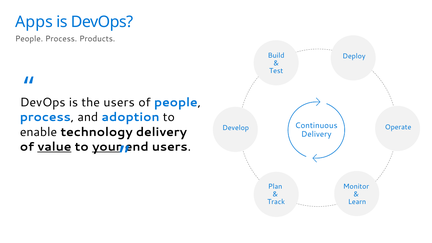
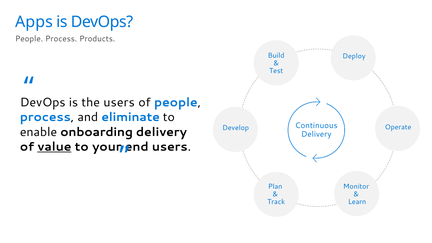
adoption: adoption -> eliminate (131, 117)
technology: technology -> onboarding (97, 132)
your underline: present -> none (107, 147)
